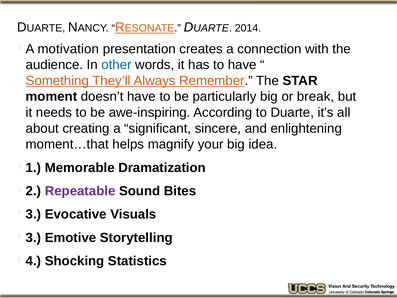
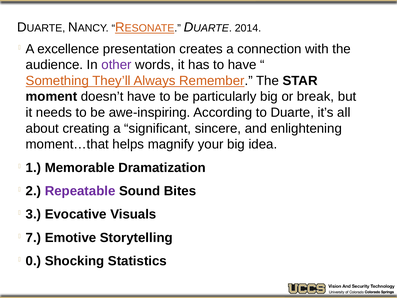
motivation: motivation -> excellence (68, 49)
other colour: blue -> purple (117, 65)
3: 3 -> 7 (33, 237)
4: 4 -> 0 (33, 261)
